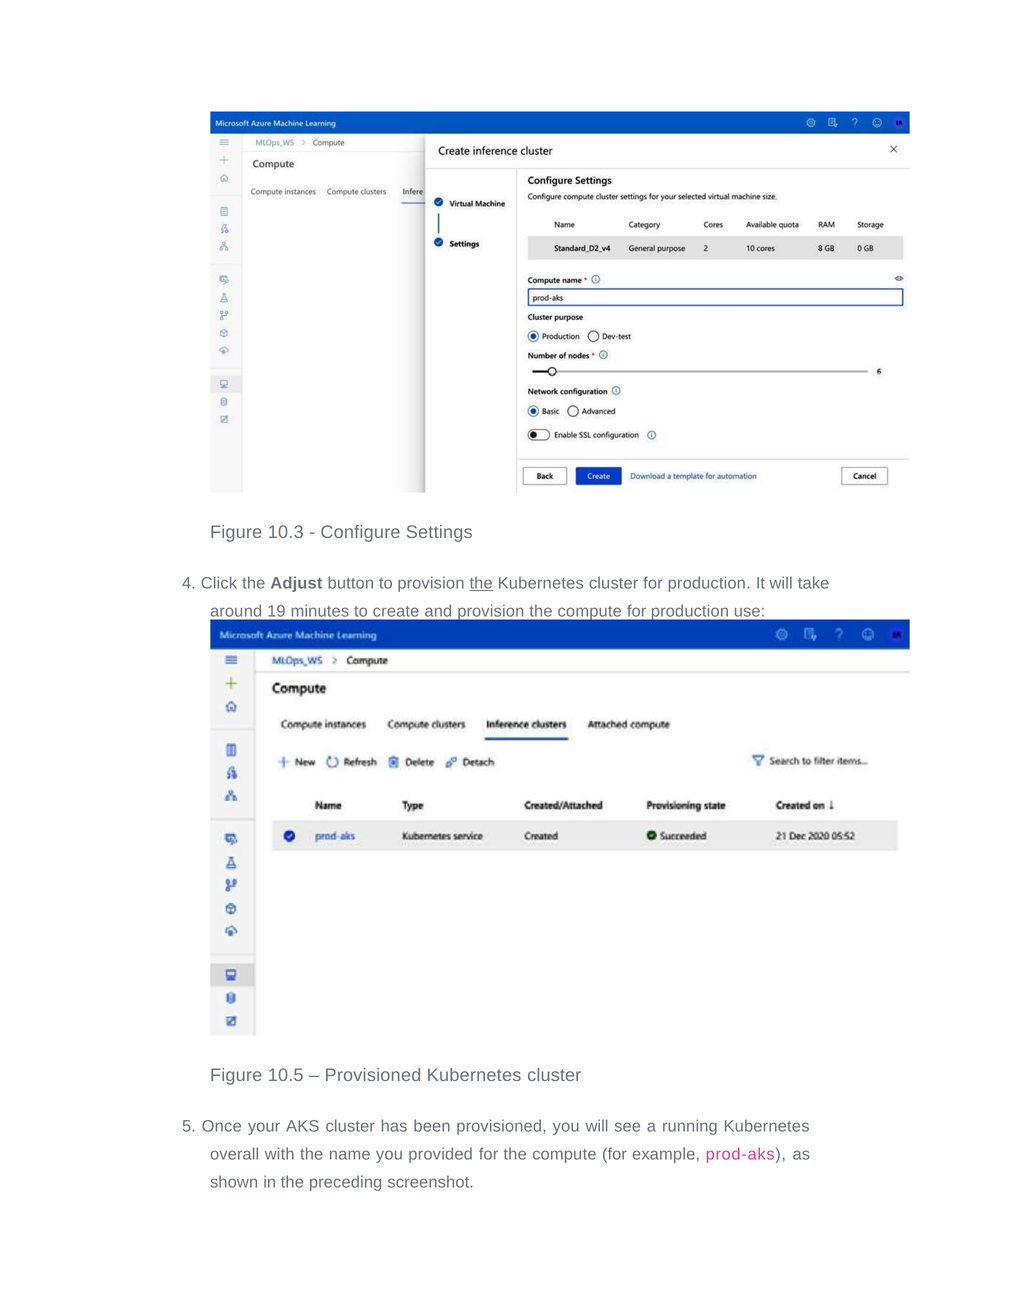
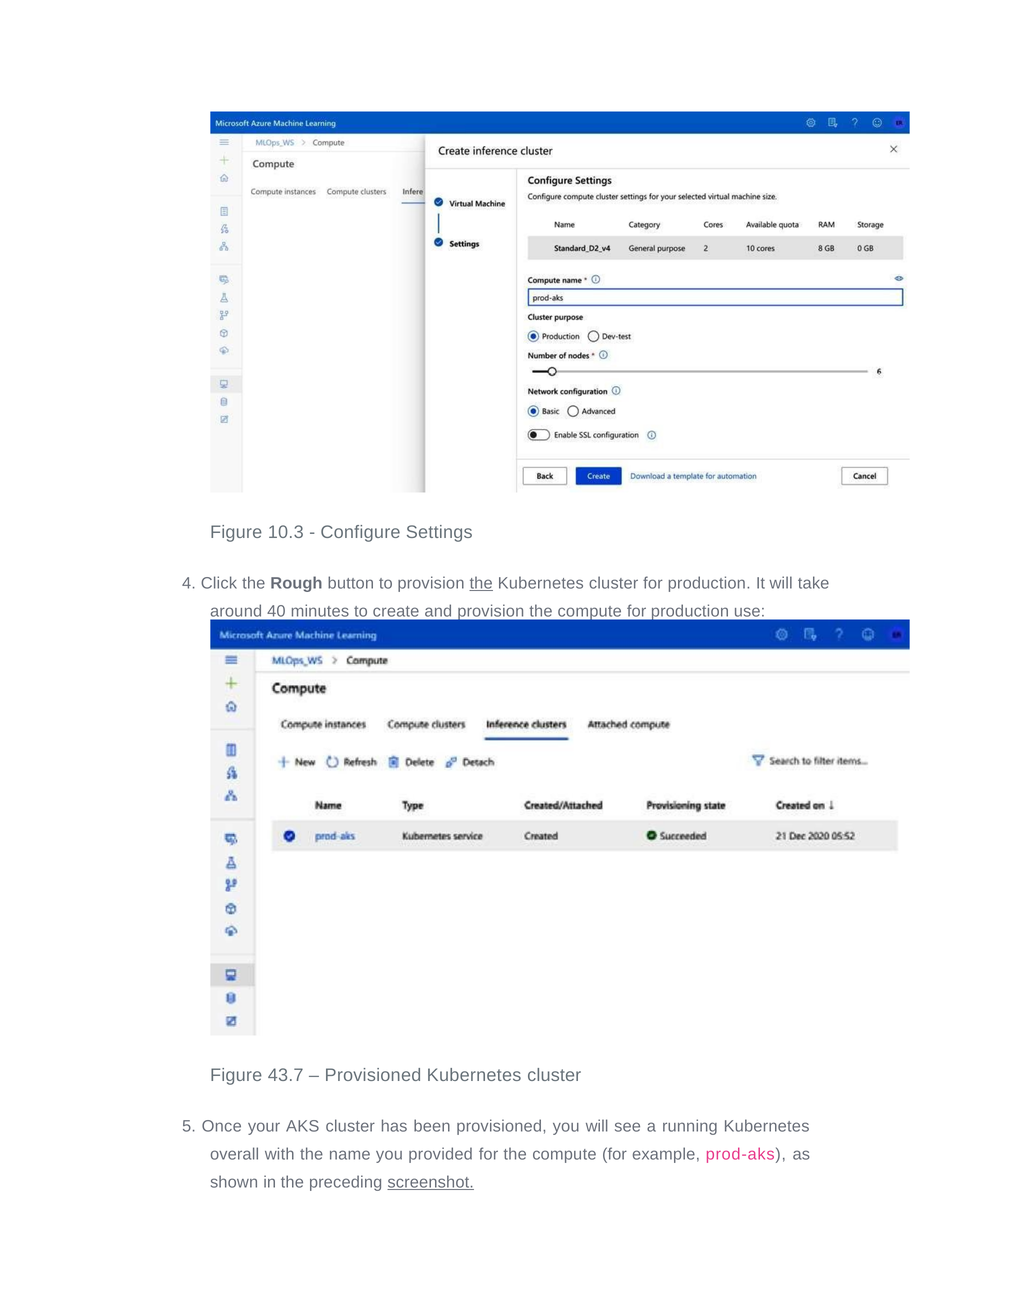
Adjust: Adjust -> Rough (296, 584)
19: 19 -> 40 (276, 612)
10.5: 10.5 -> 43.7 (286, 1076)
screenshot underline: none -> present (431, 1183)
